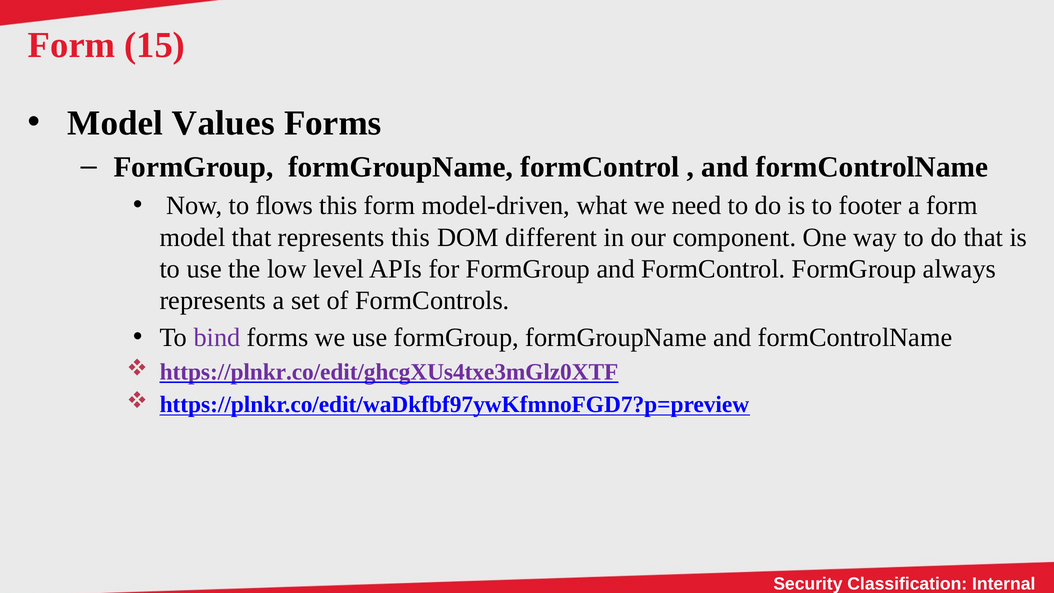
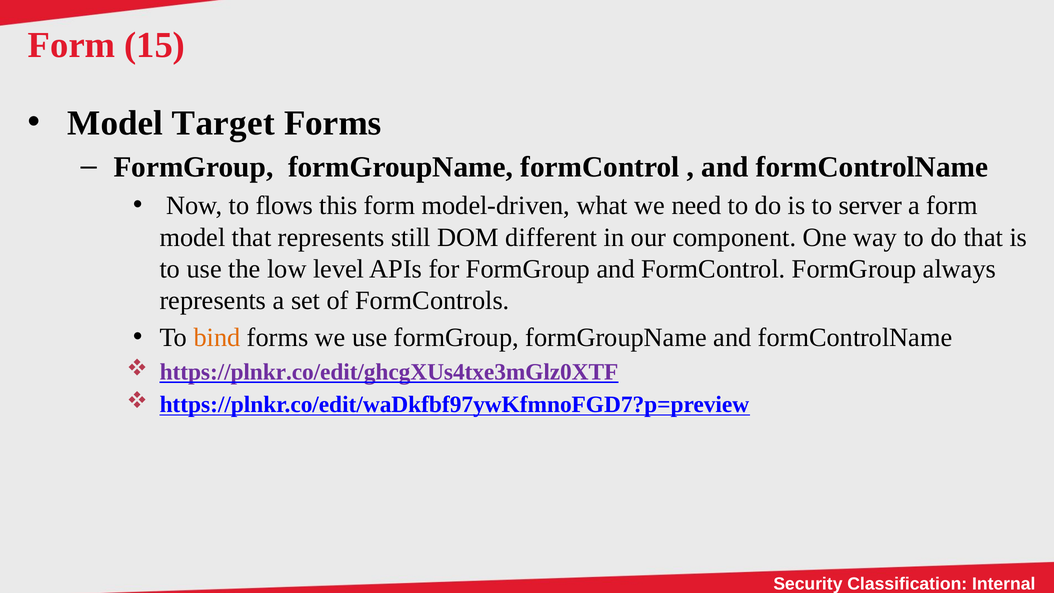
Values: Values -> Target (223, 123)
footer: footer -> server (870, 206)
represents this: this -> still (411, 237)
bind colour: purple -> orange (217, 337)
